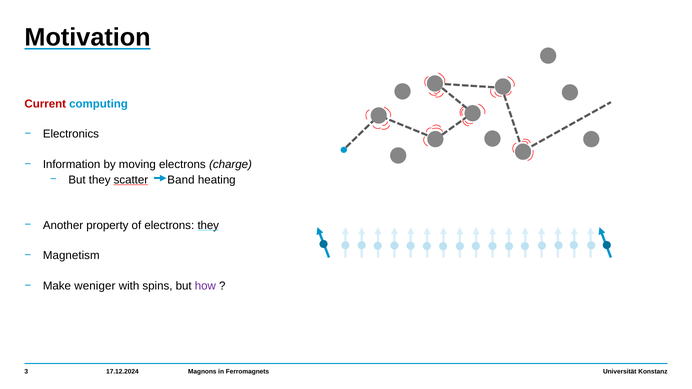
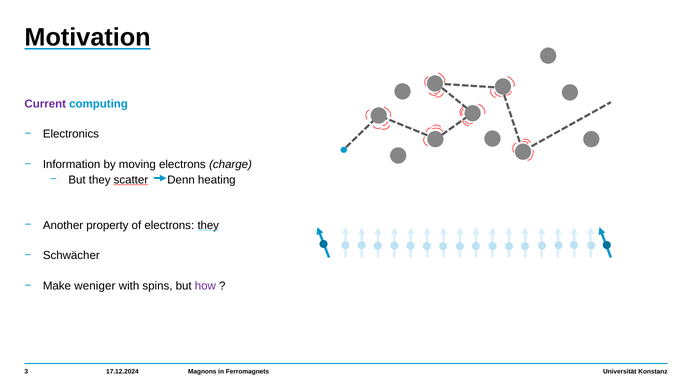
Current colour: red -> purple (45, 104)
Band: Band -> Denn (181, 180)
Magnetism: Magnetism -> Schwächer (71, 256)
